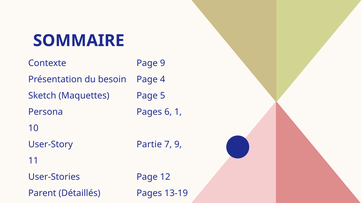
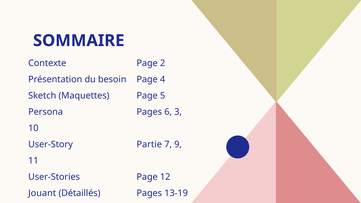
Page 9: 9 -> 2 (163, 63)
1: 1 -> 3 (178, 112)
Parent: Parent -> Jouant (42, 193)
